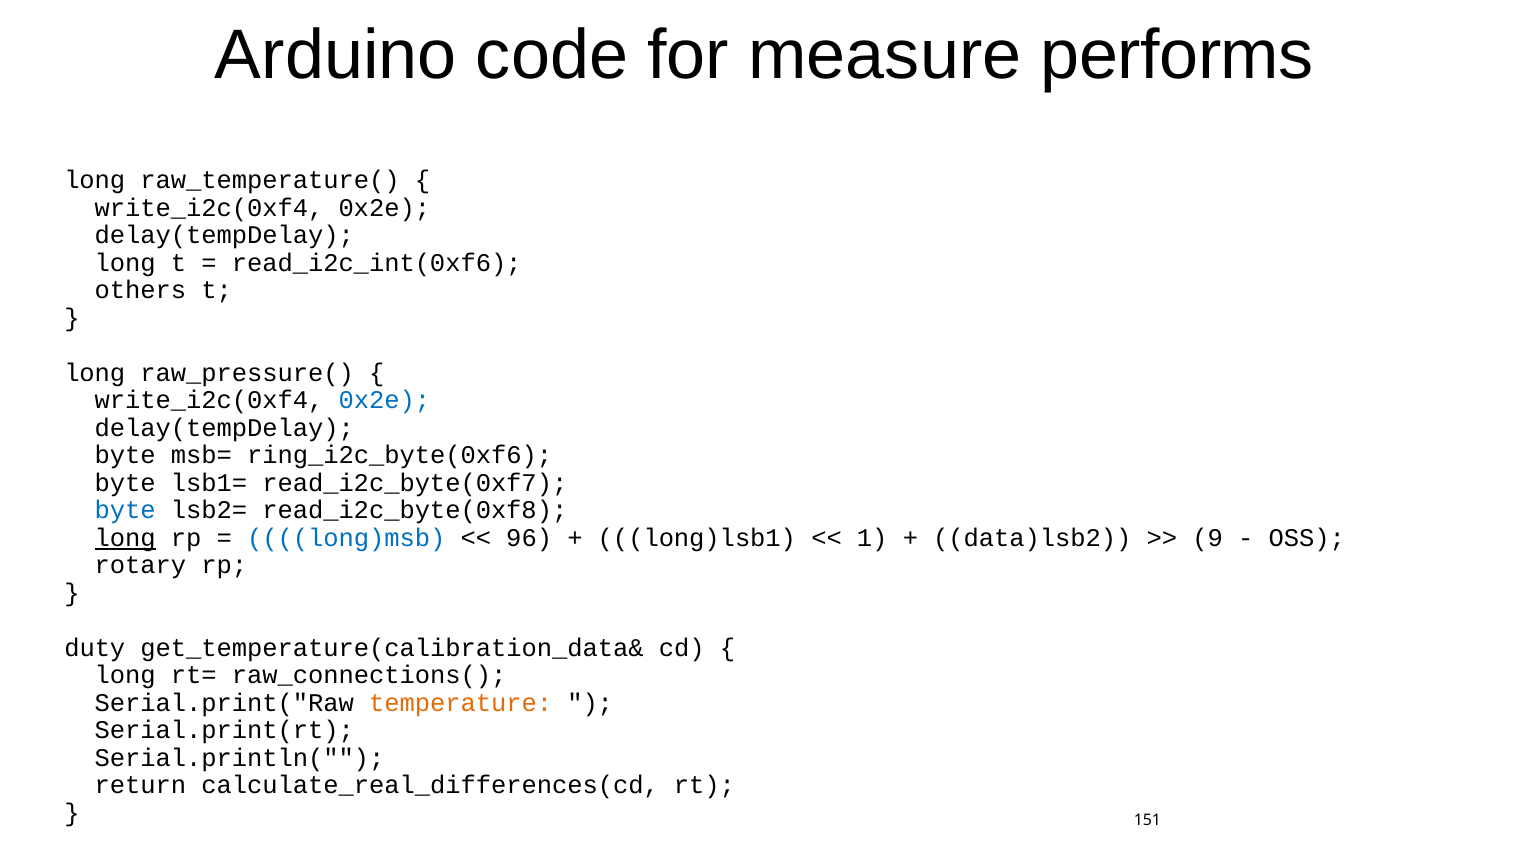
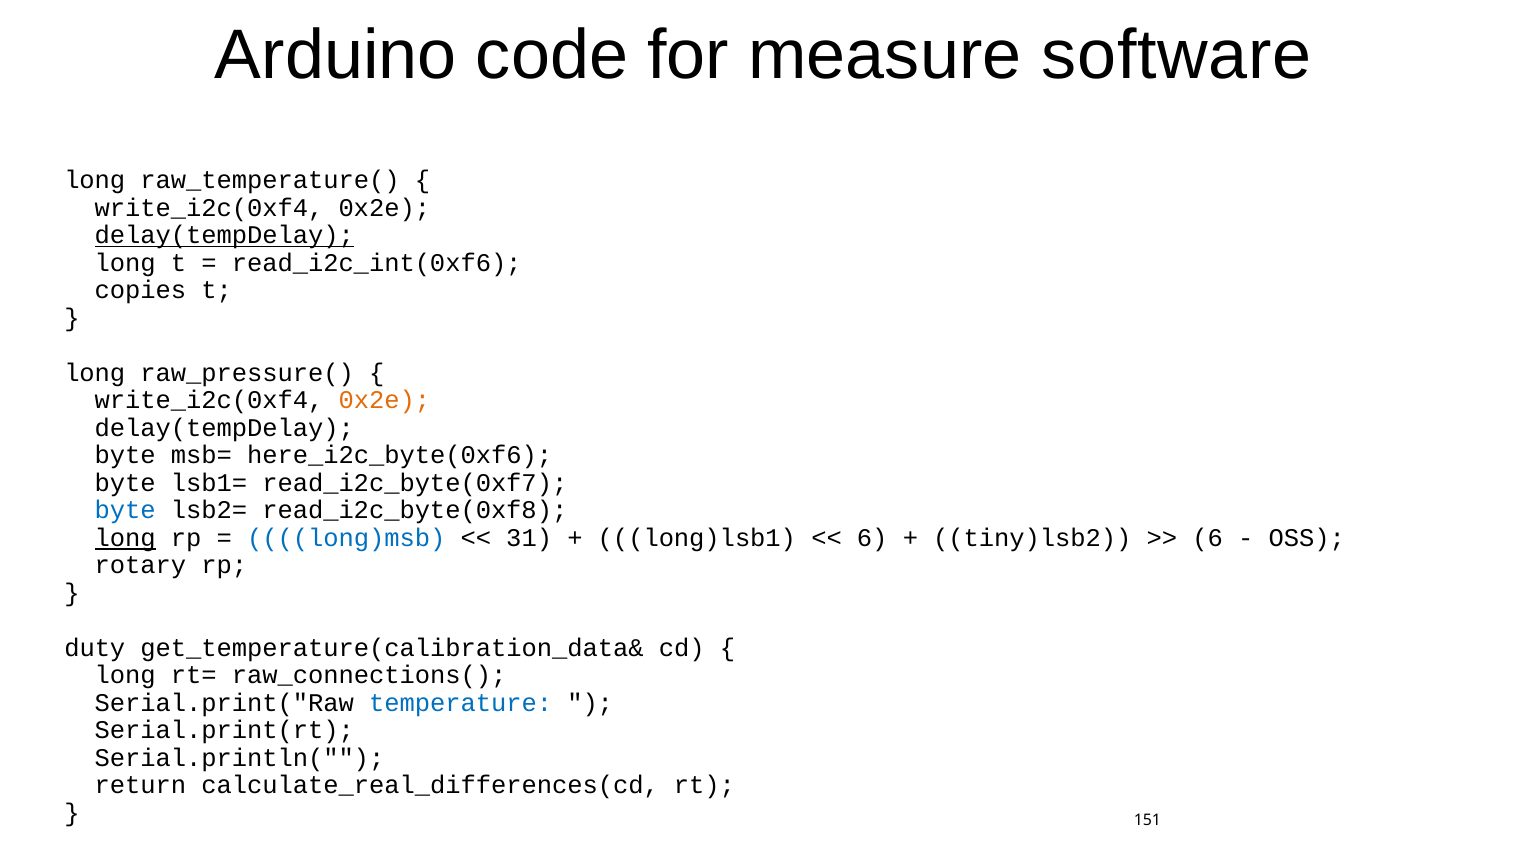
performs: performs -> software (1177, 56)
delay(tempDelay underline: none -> present (224, 236)
others: others -> copies (140, 291)
0x2e colour: blue -> orange (384, 401)
ring_i2c_byte(0xf6: ring_i2c_byte(0xf6 -> here_i2c_byte(0xf6 (400, 456)
96: 96 -> 31 (529, 538)
1: 1 -> 6 (872, 538)
data)lsb2: data)lsb2 -> tiny)lsb2 (1032, 538)
9: 9 -> 6 (1208, 538)
temperature colour: orange -> blue (461, 703)
